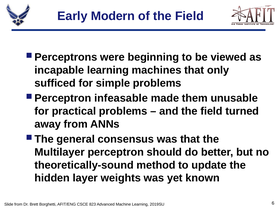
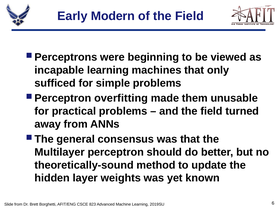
infeasable: infeasable -> overfitting (121, 98)
